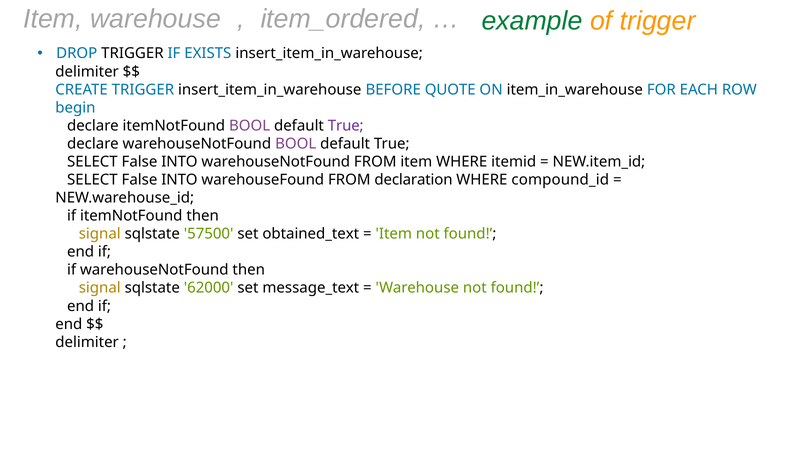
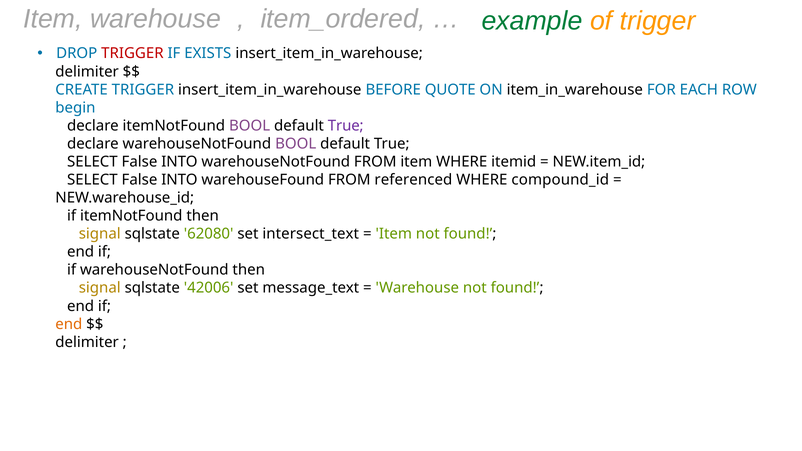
TRIGGER colour: black -> red (132, 54)
declaration: declaration -> referenced (413, 180)
57500: 57500 -> 62080 (209, 234)
obtained_text: obtained_text -> intersect_text (311, 234)
62000: 62000 -> 42006 (209, 288)
end colour: black -> orange (69, 324)
